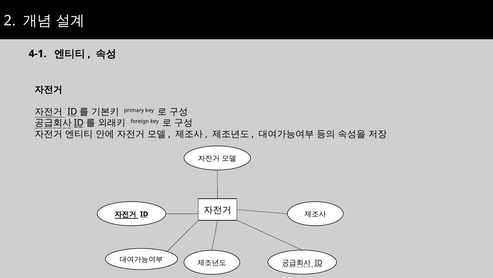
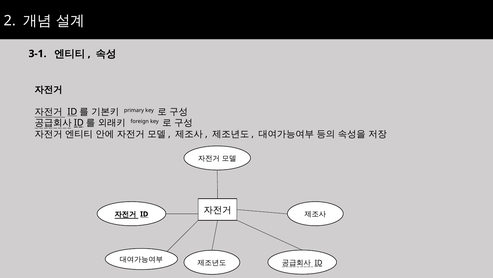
4-1: 4-1 -> 3-1 (38, 54)
